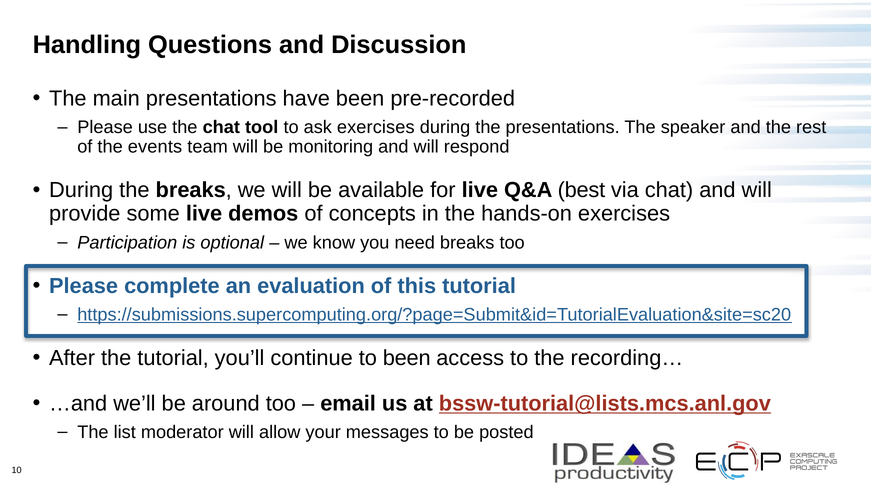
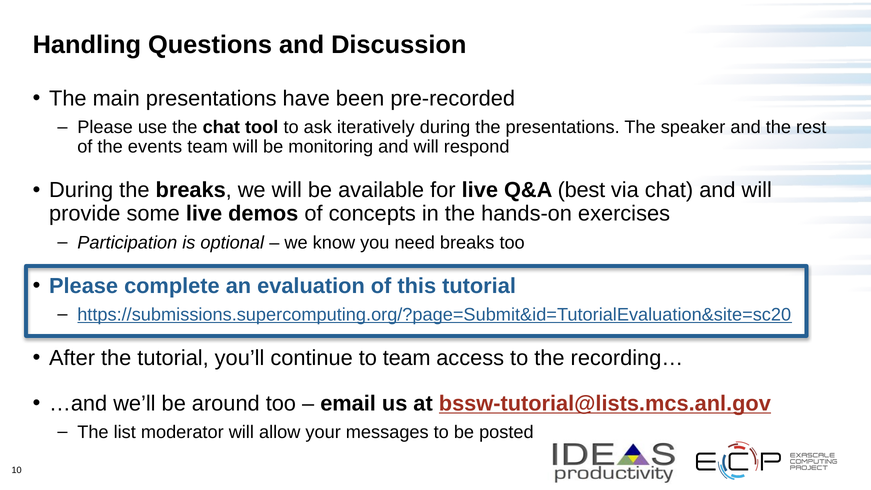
ask exercises: exercises -> iteratively (376, 127)
to been: been -> team (407, 358)
